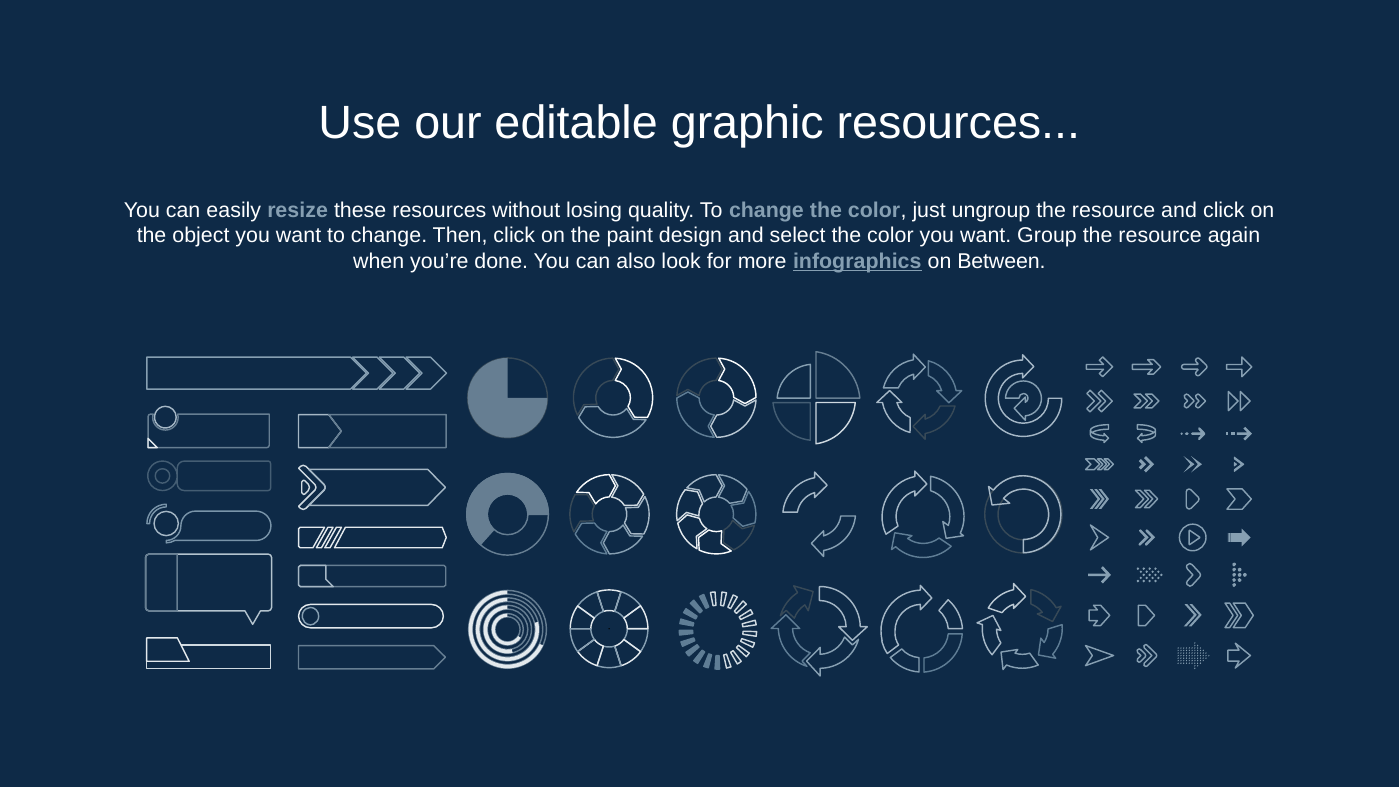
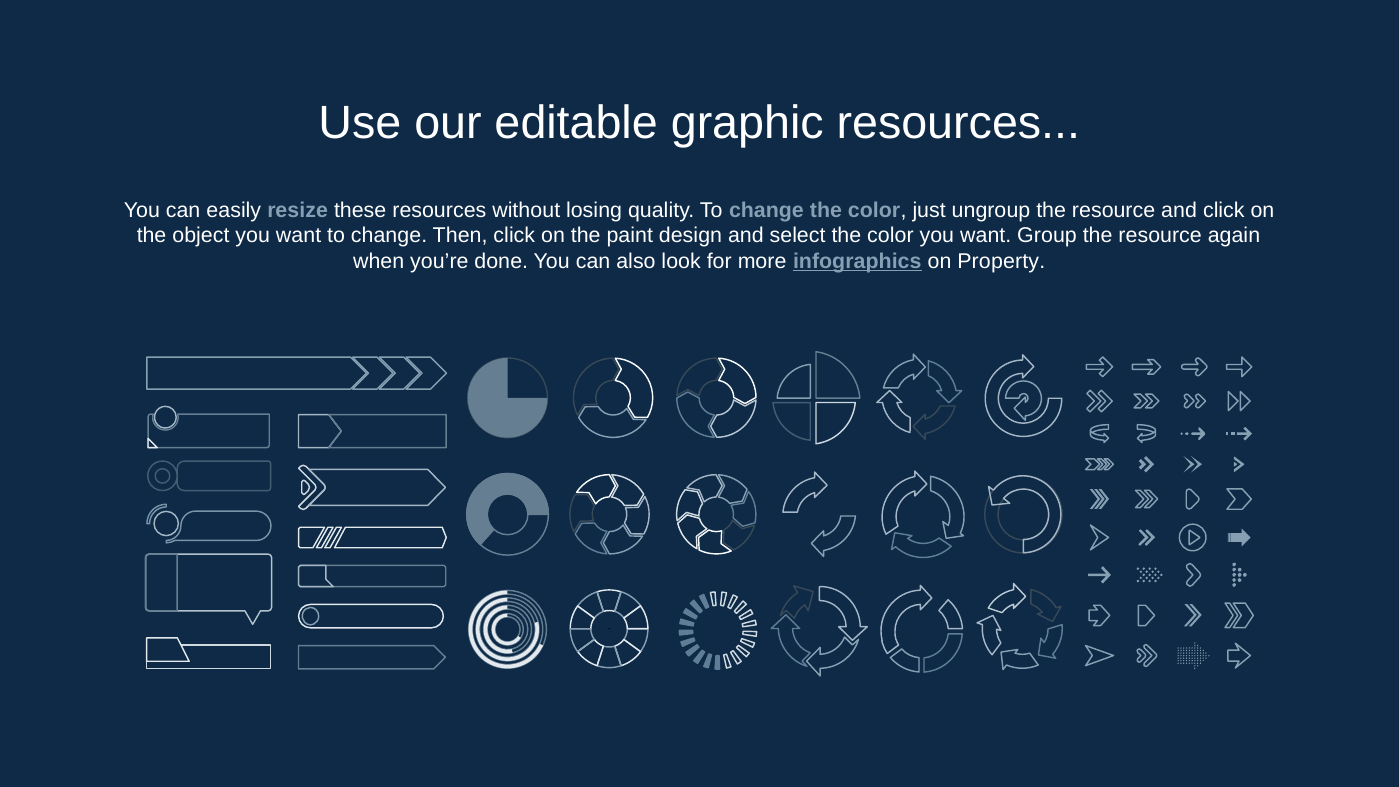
Between: Between -> Property (1001, 261)
